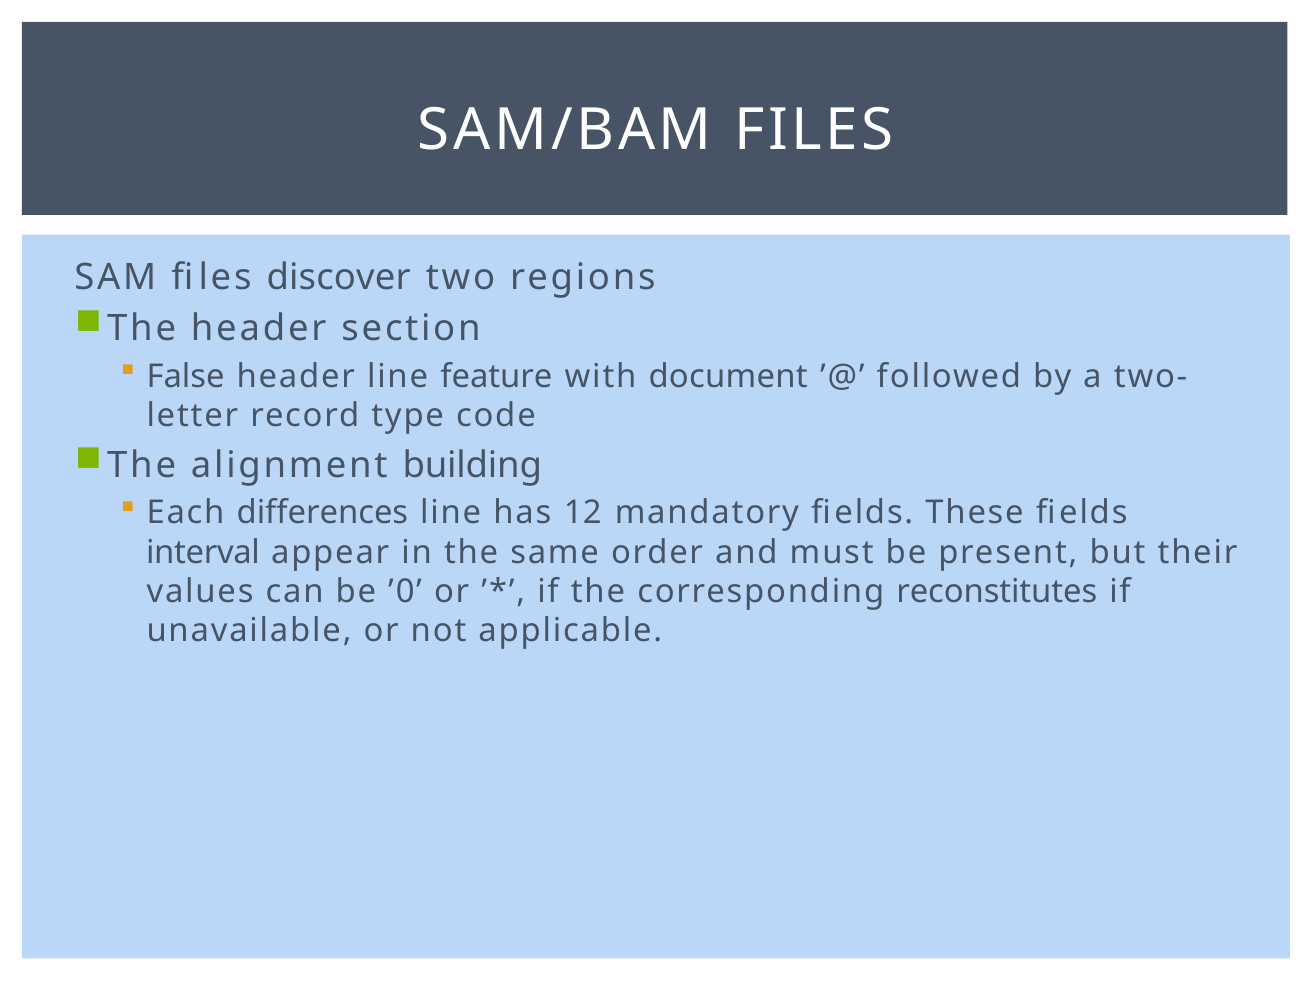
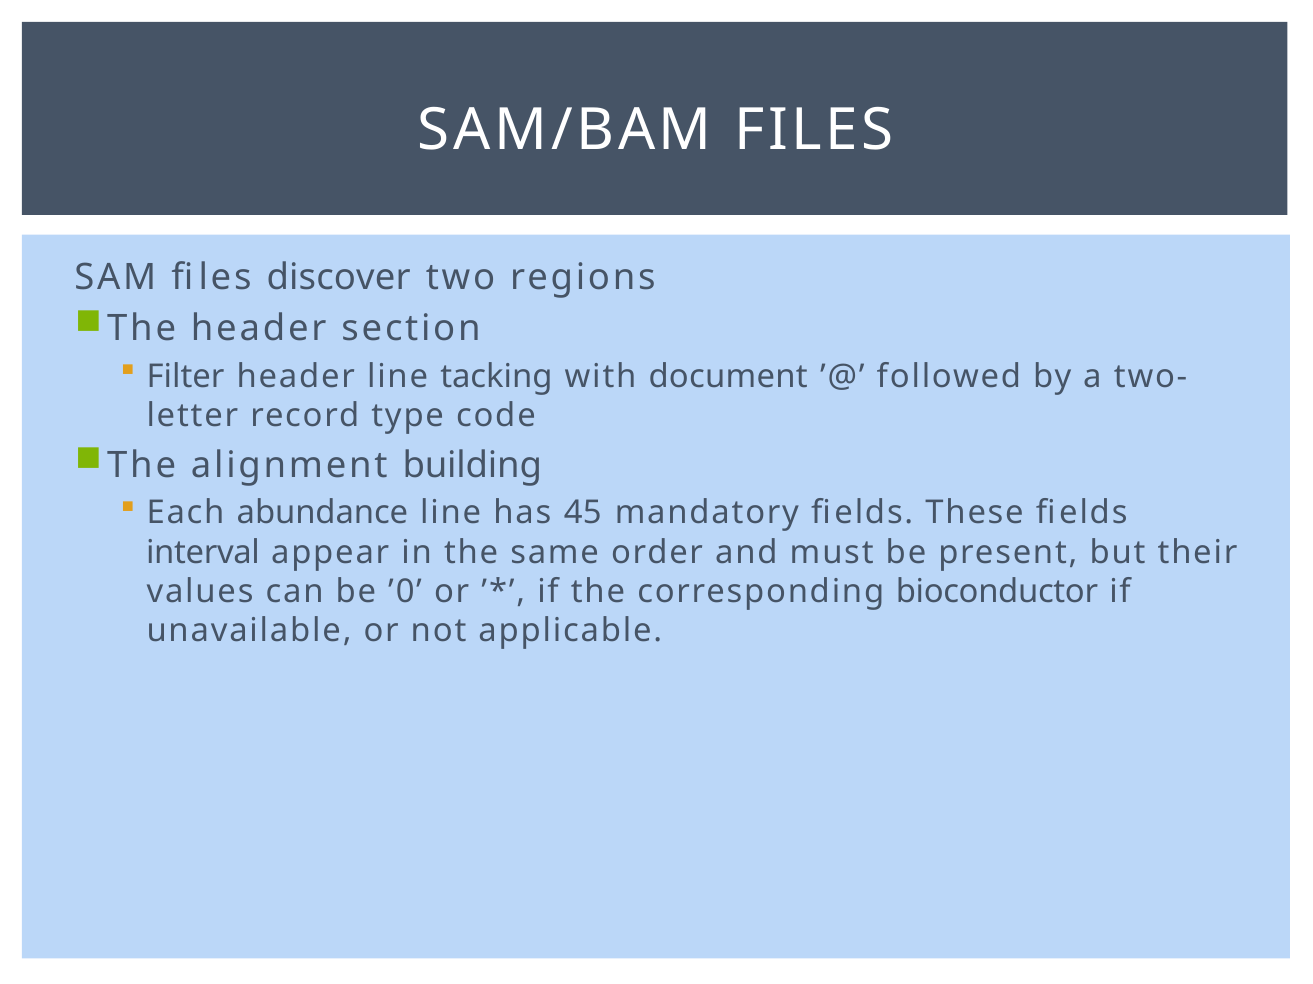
False: False -> Filter (186, 377)
feature: feature -> tacking (496, 377)
differences: differences -> abundance (322, 513)
12: 12 -> 45 (583, 513)
reconstitutes: reconstitutes -> bioconductor (997, 592)
